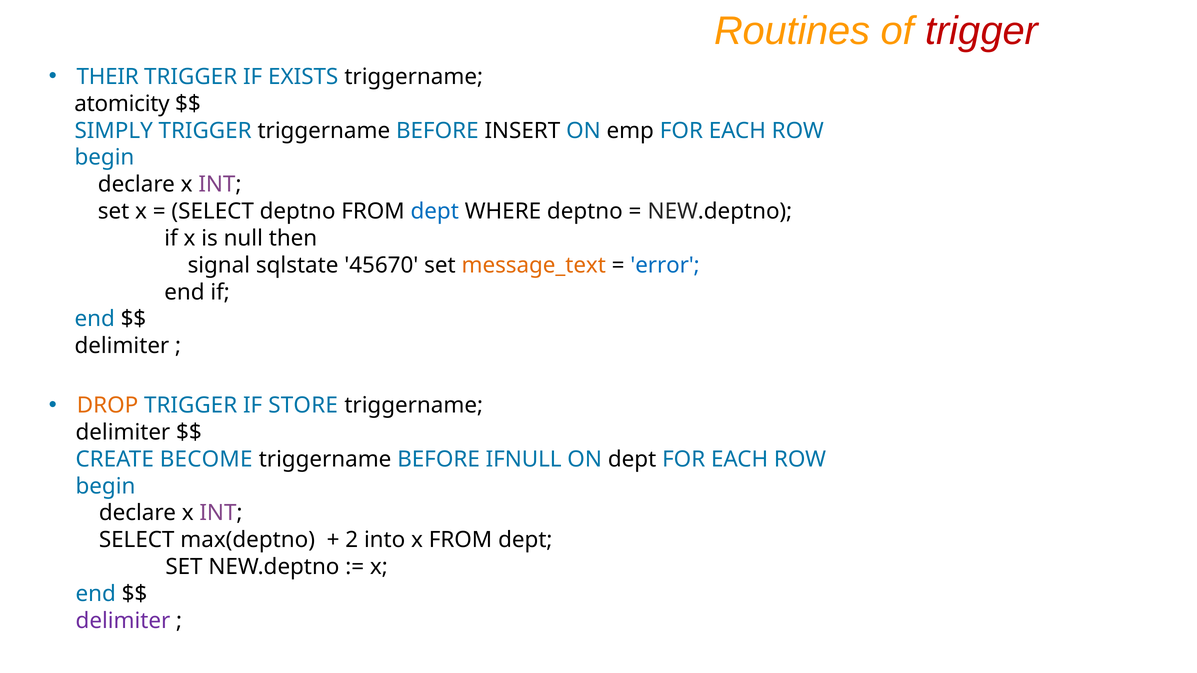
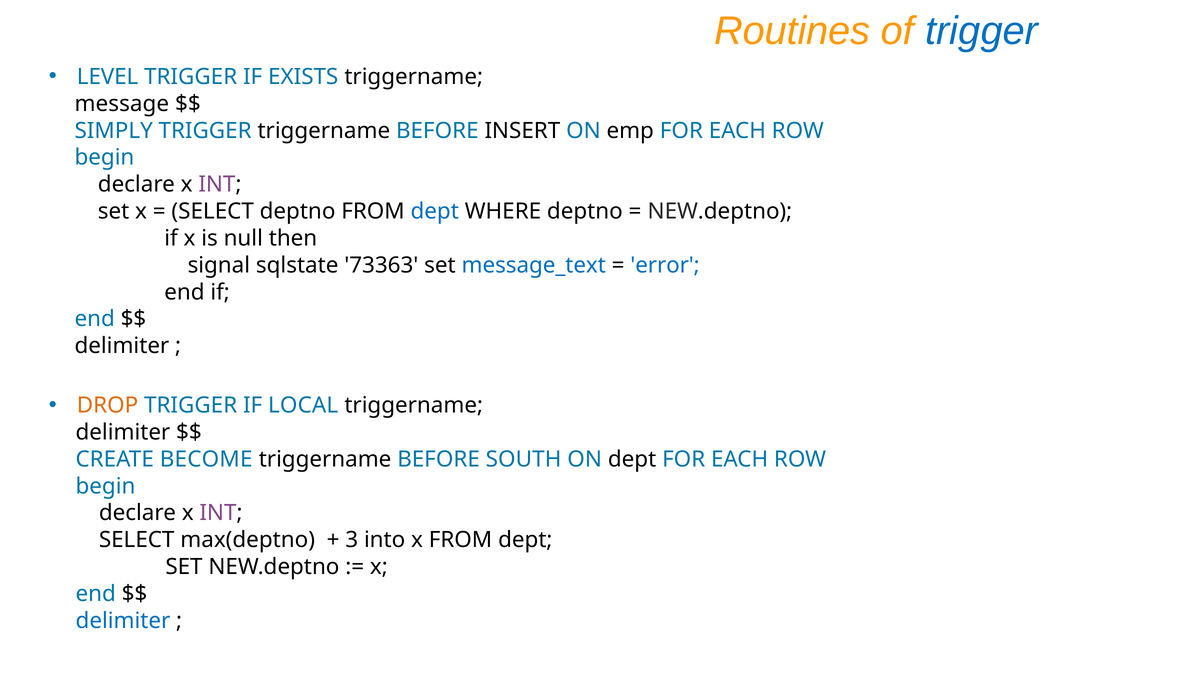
trigger colour: red -> blue (982, 31)
THEIR: THEIR -> LEVEL (108, 77)
atomicity: atomicity -> message (122, 104)
45670: 45670 -> 73363 (381, 265)
message_text colour: orange -> blue (534, 265)
STORE: STORE -> LOCAL (303, 406)
IFNULL: IFNULL -> SOUTH (524, 459)
2: 2 -> 3 (352, 540)
delimiter colour: purple -> blue (123, 621)
